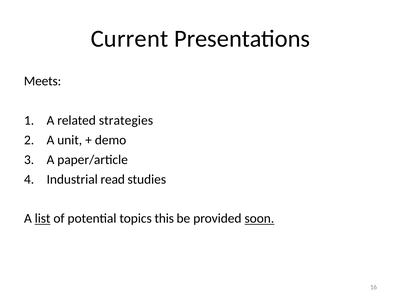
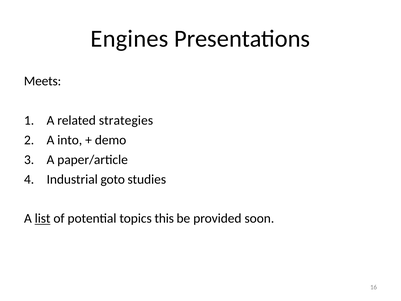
Current: Current -> Engines (130, 39)
unit: unit -> into (70, 140)
read: read -> goto (113, 179)
soon underline: present -> none (259, 218)
